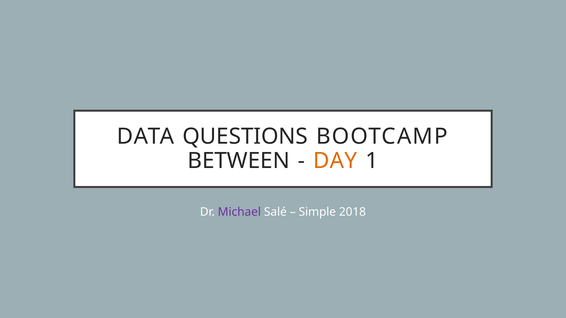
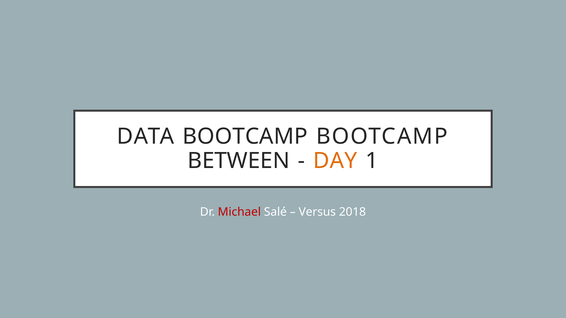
DATA QUESTIONS: QUESTIONS -> BOOTCAMP (245, 137)
Michael colour: purple -> red (239, 212)
Simple: Simple -> Versus (317, 212)
